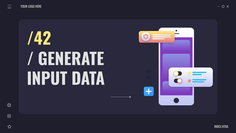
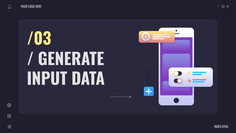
/42: /42 -> /03 (39, 39)
